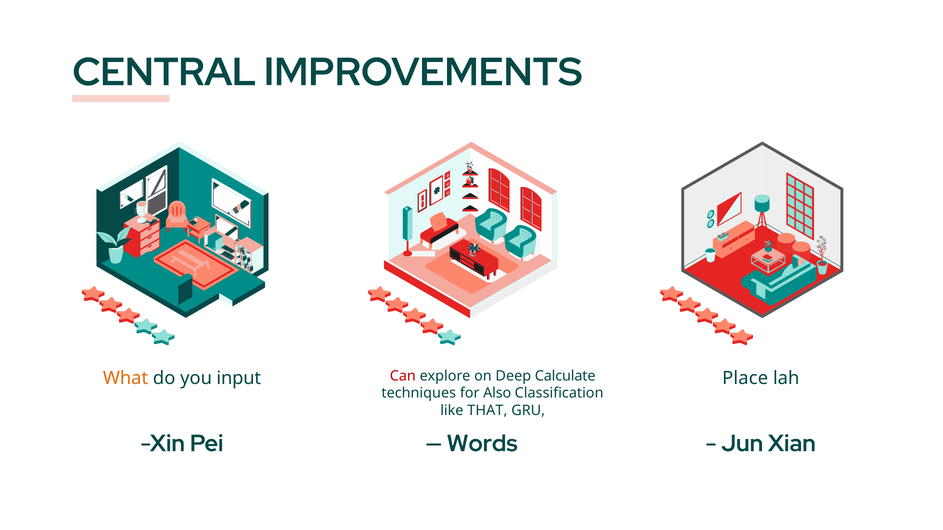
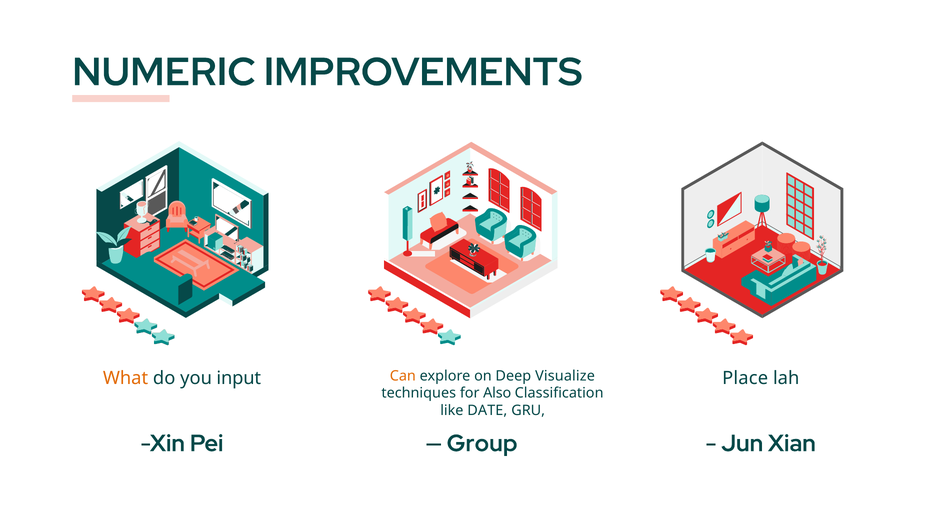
CENTRAL: CENTRAL -> NUMERIC (164, 72)
Can colour: red -> orange (403, 376)
Calculate: Calculate -> Visualize (565, 376)
THAT: THAT -> DATE (487, 411)
Words: Words -> Group (482, 444)
